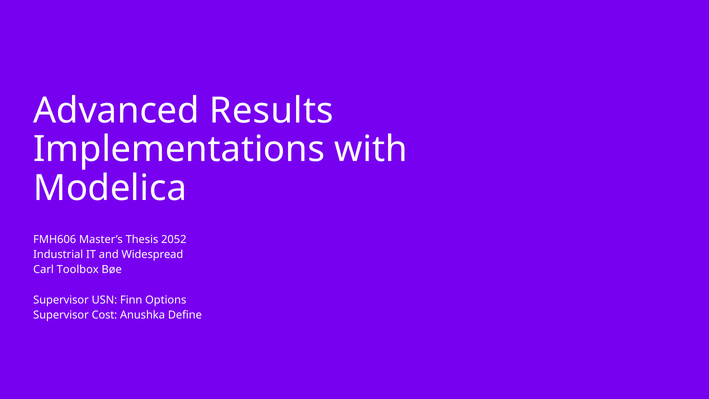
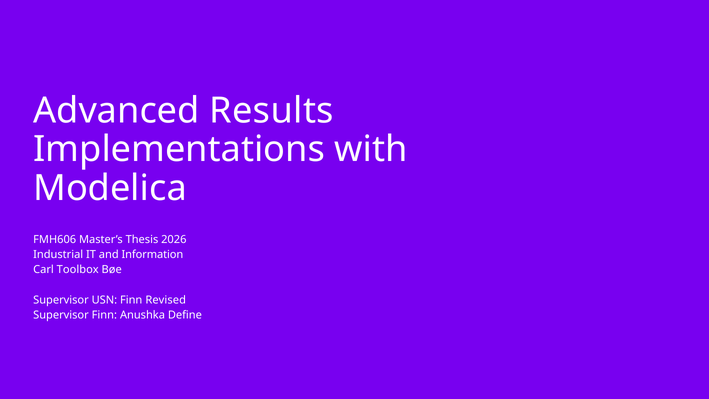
2052: 2052 -> 2026 (174, 239)
Widespread: Widespread -> Information (152, 254)
Options: Options -> Revised (166, 300)
Supervisor Cost: Cost -> Finn (104, 315)
